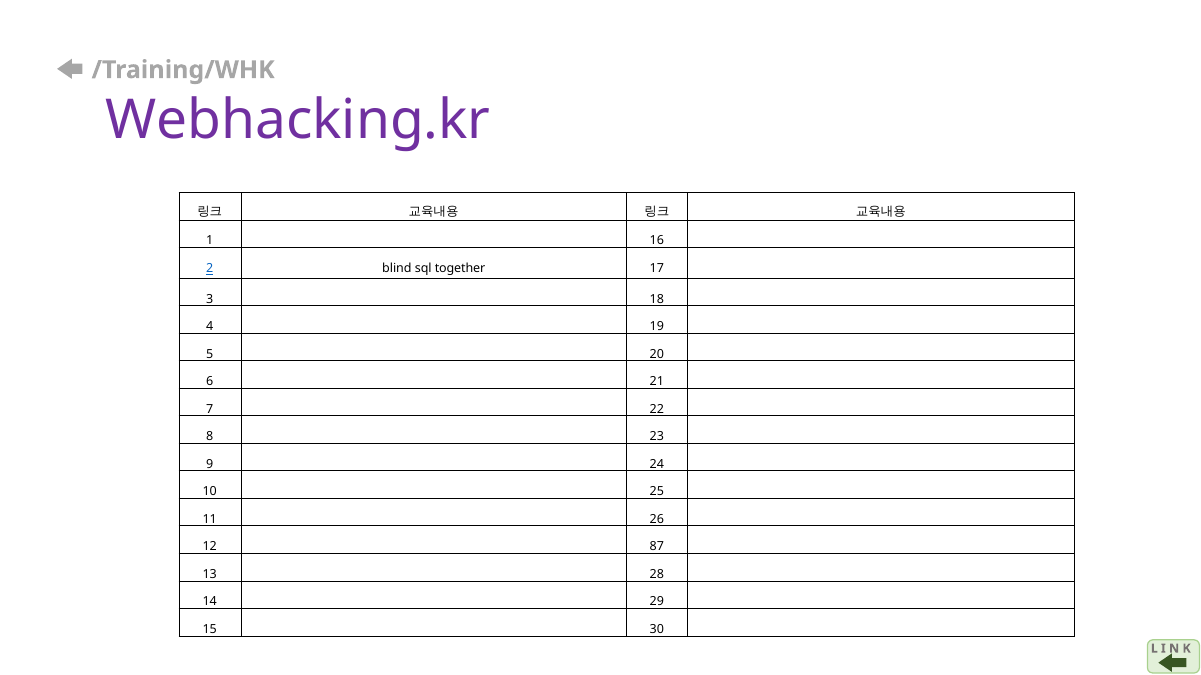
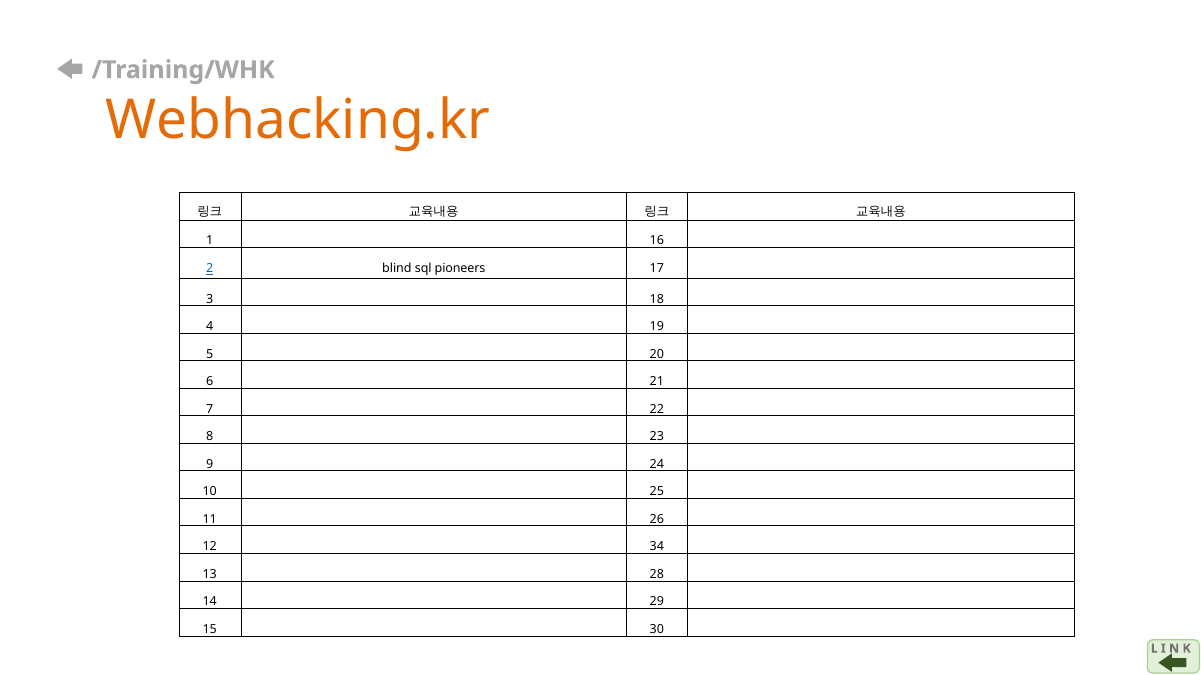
Webhacking.kr colour: purple -> orange (298, 120)
together: together -> pioneers (460, 269)
87: 87 -> 34 (657, 547)
